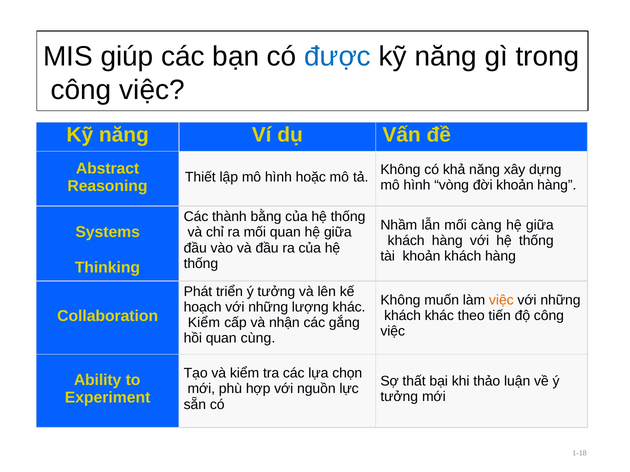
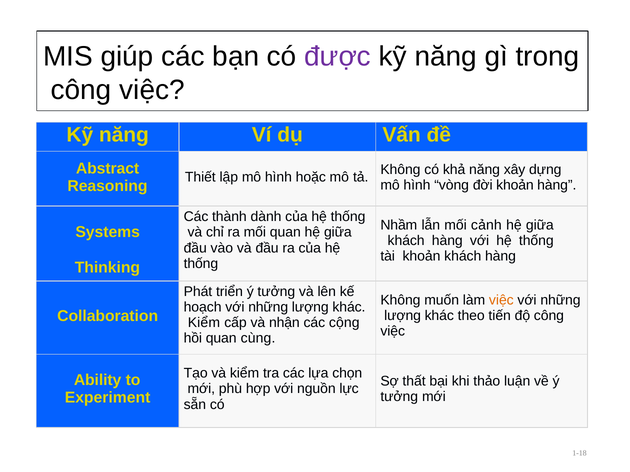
được colour: blue -> purple (338, 56)
bằng: bằng -> dành (266, 217)
càng: càng -> cảnh (486, 225)
khách: khách -> lượng (403, 316)
gắng: gắng -> cộng (344, 323)
